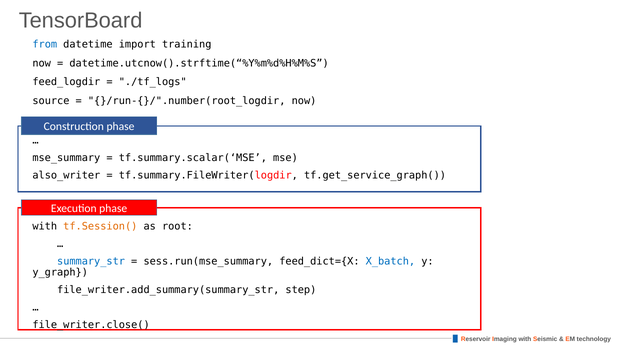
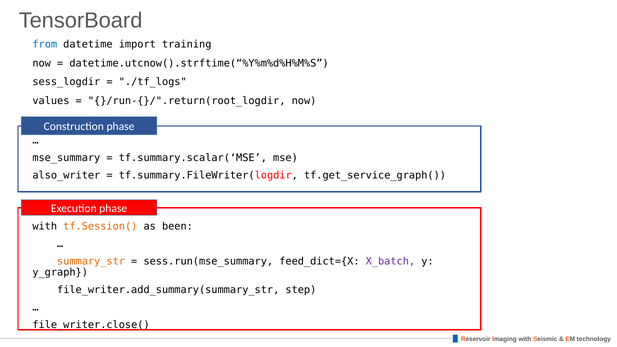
feed_logdir: feed_logdir -> sess_logdir (66, 82)
source: source -> values (51, 101)
}/run-{}/".number(root_logdir: }/run-{}/".number(root_logdir -> }/run-{}/".return(root_logdir (187, 101)
root: root -> been (177, 226)
summary_str colour: blue -> orange (91, 261)
X_batch colour: blue -> purple (390, 261)
